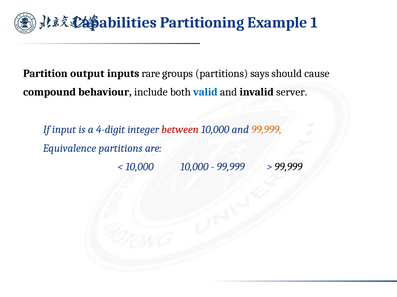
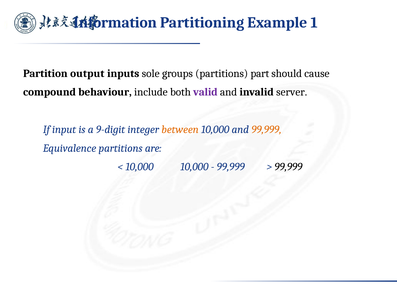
Capabilities: Capabilities -> Information (115, 23)
rare: rare -> sole (151, 74)
says: says -> part (260, 74)
valid colour: blue -> purple (205, 92)
4-digit: 4-digit -> 9-digit (111, 130)
between colour: red -> orange (180, 130)
